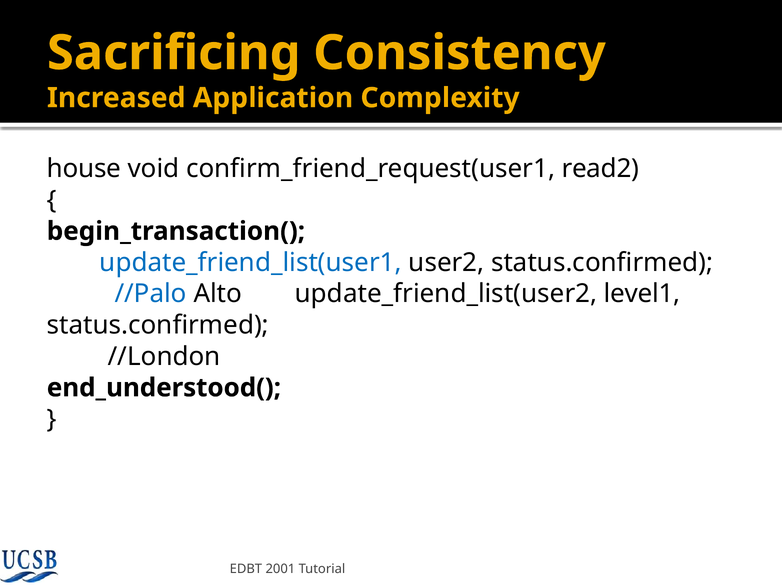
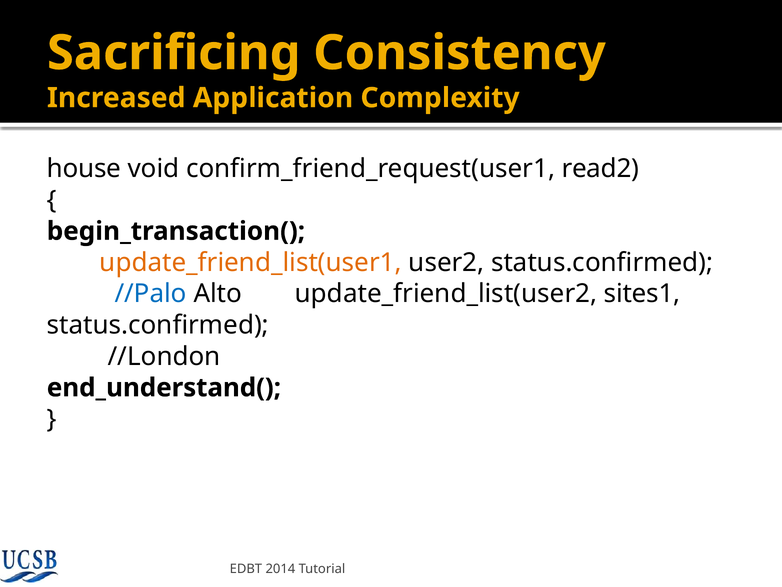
update_friend_list(user1 colour: blue -> orange (251, 262)
level1: level1 -> sites1 (642, 294)
end_understood(: end_understood( -> end_understand( (164, 387)
2001: 2001 -> 2014 (280, 568)
